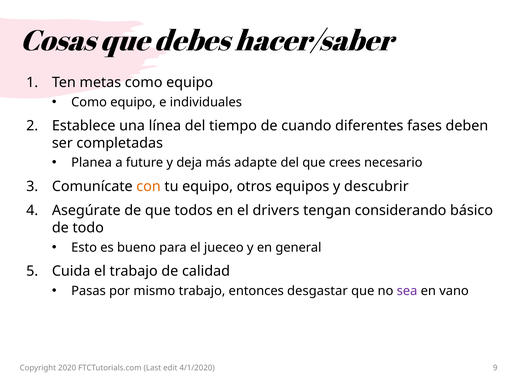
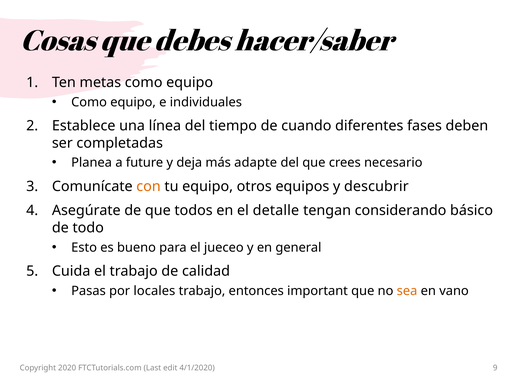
drivers: drivers -> detalle (276, 211)
mismo: mismo -> locales (154, 291)
desgastar: desgastar -> important (318, 291)
sea colour: purple -> orange (407, 291)
